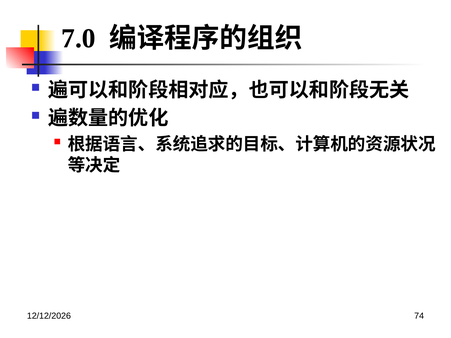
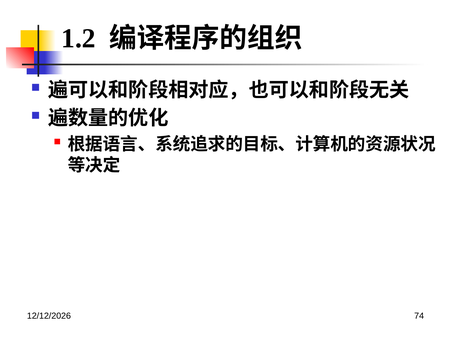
7.0: 7.0 -> 1.2 (78, 39)
